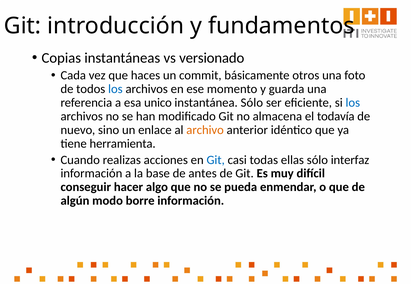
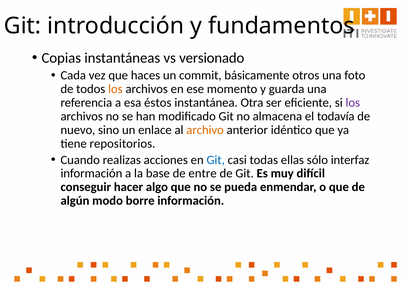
los colour: blue -> orange (115, 89)
unico: unico -> éstos (158, 103)
instantánea Sólo: Sólo -> Otra (252, 103)
los colour: blue -> purple (353, 103)
herramienta: herramienta -> repositorios (123, 144)
antes: antes -> entre (203, 174)
